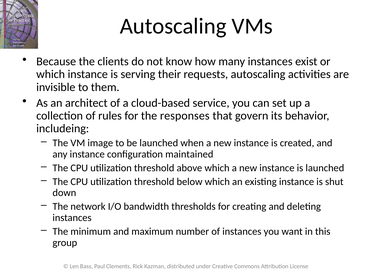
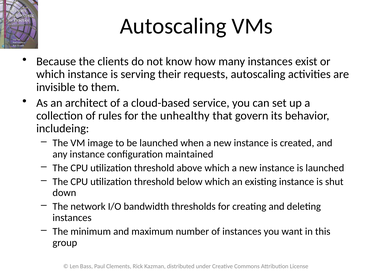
responses: responses -> unhealthy (185, 116)
